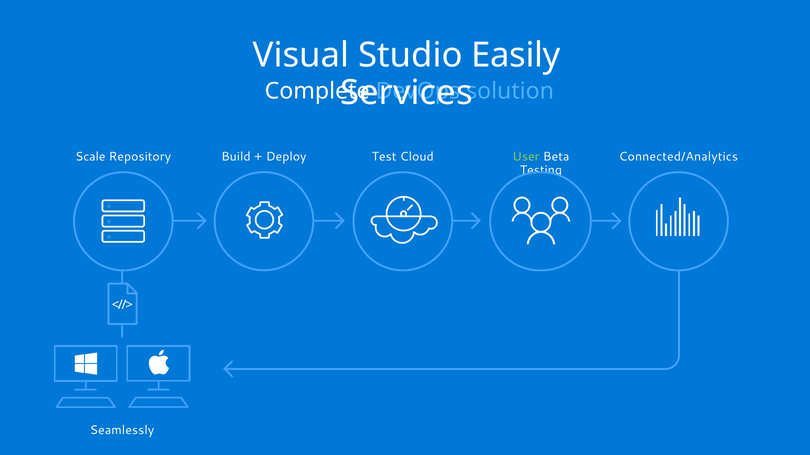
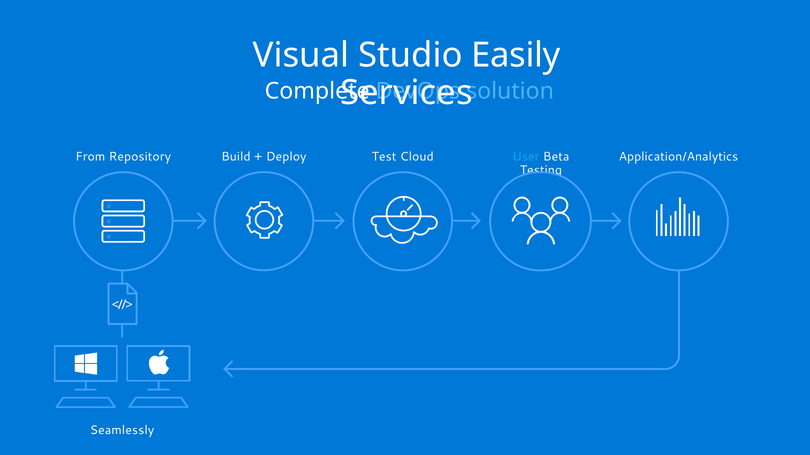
Scale: Scale -> From (90, 157)
User colour: light green -> light blue (526, 157)
Connected/Analytics: Connected/Analytics -> Application/Analytics (678, 157)
